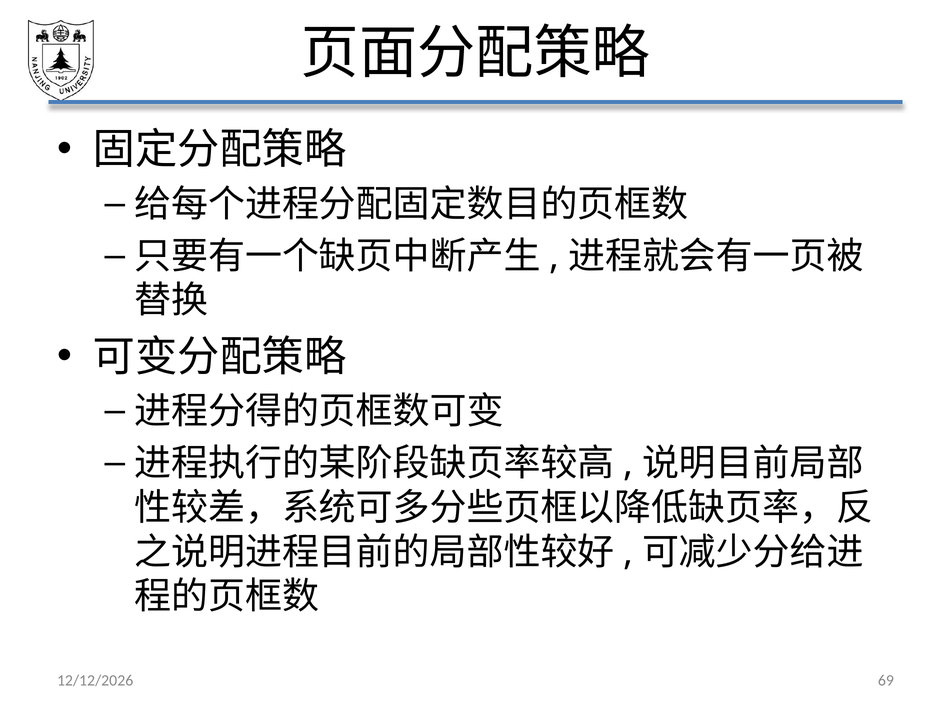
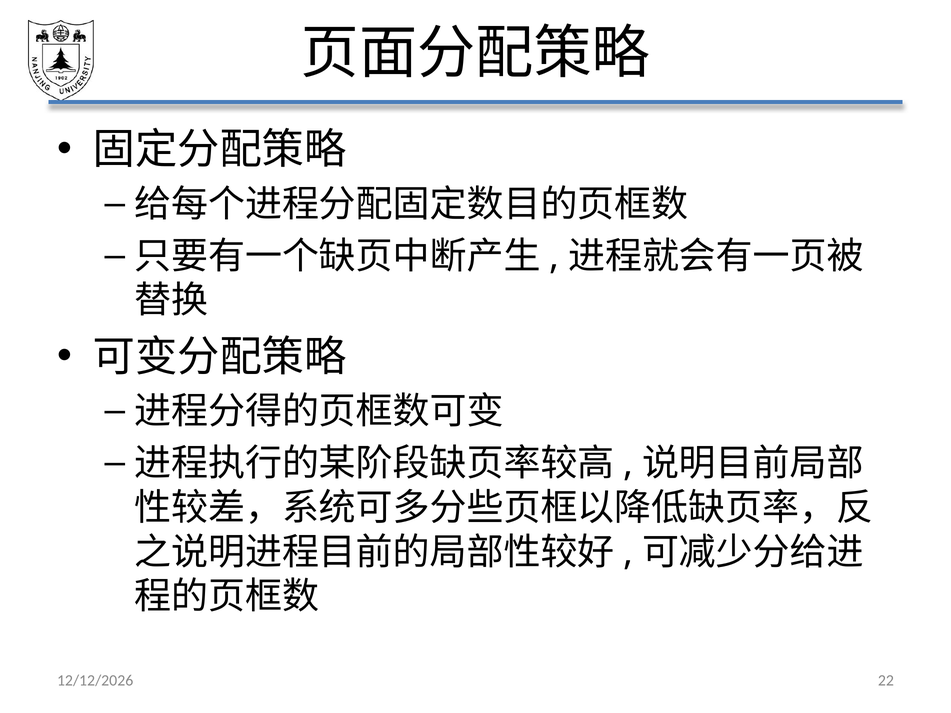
69: 69 -> 22 (886, 681)
